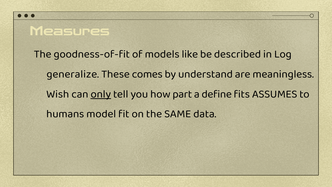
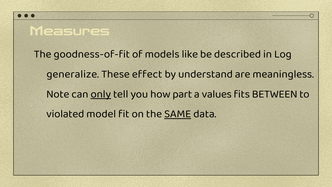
comes: comes -> effect (147, 74)
Wish: Wish -> Note (58, 94)
define: define -> values (217, 94)
ASSUMES: ASSUMES -> BETWEEN (275, 94)
humans: humans -> violated (65, 114)
SAME underline: none -> present (178, 114)
